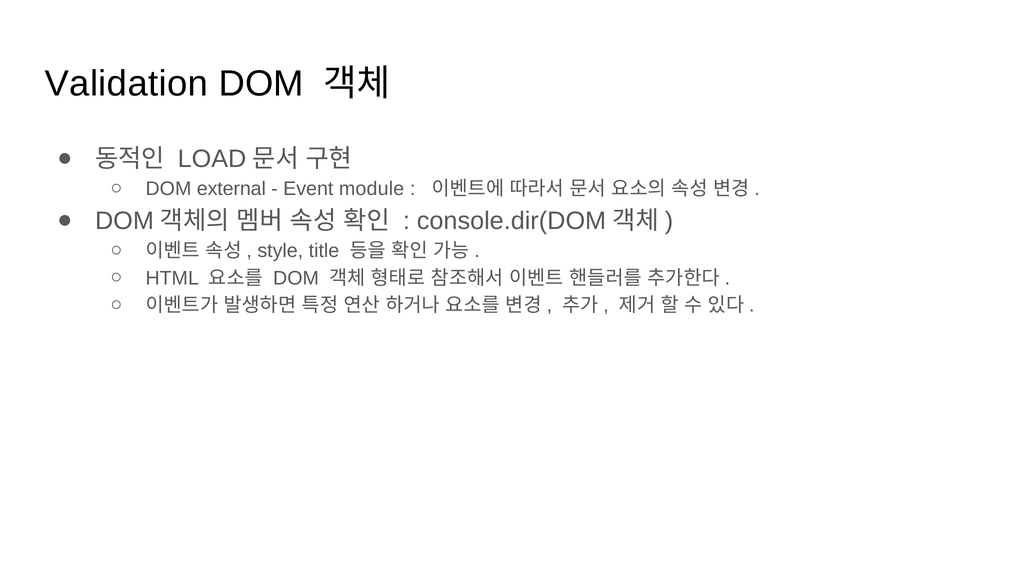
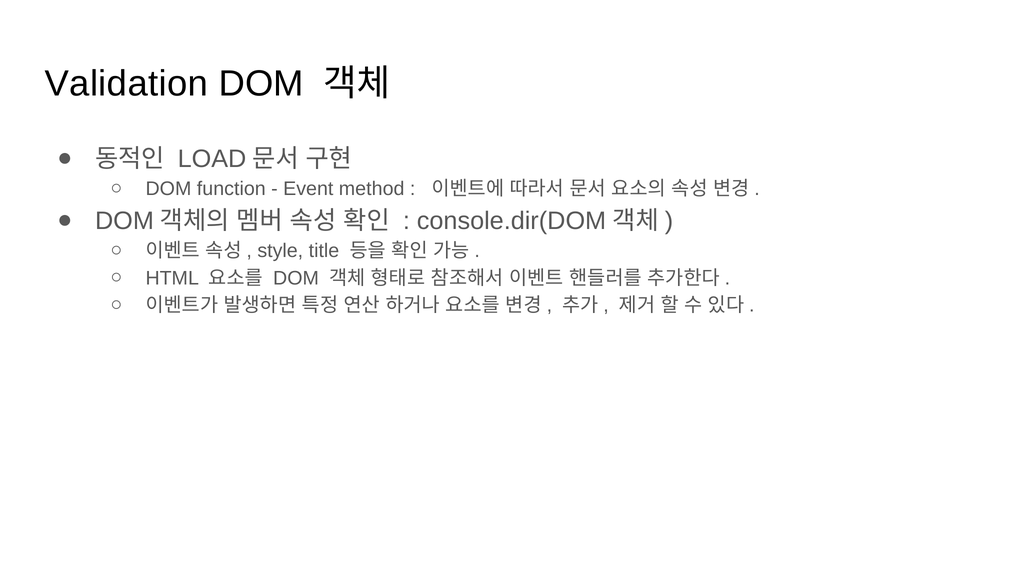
external: external -> function (231, 189)
module: module -> method (372, 189)
